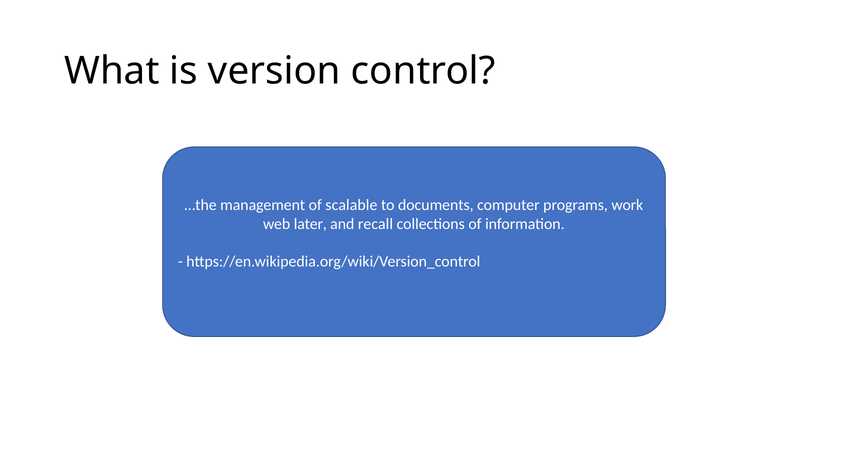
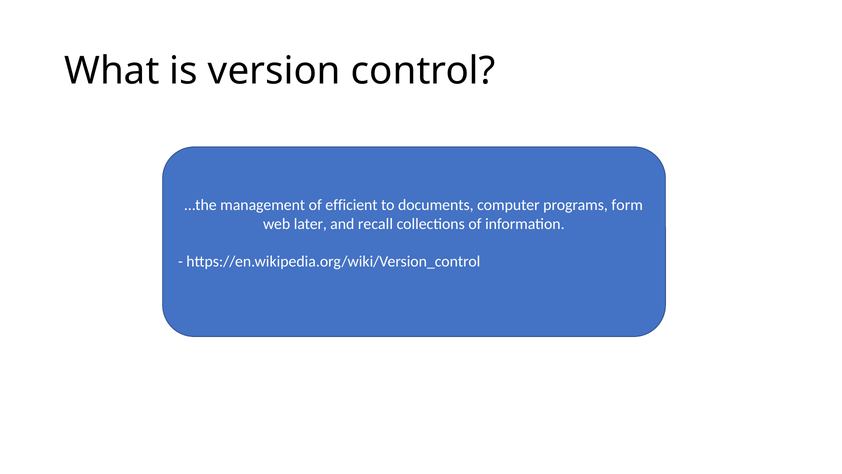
scalable: scalable -> efficient (351, 205)
work: work -> form (627, 205)
